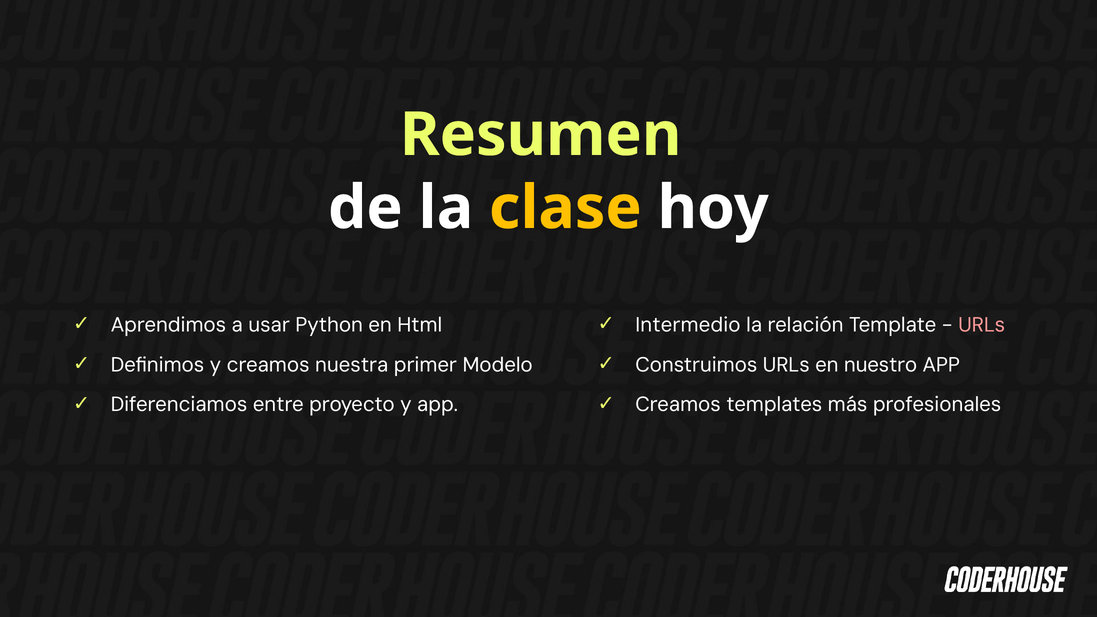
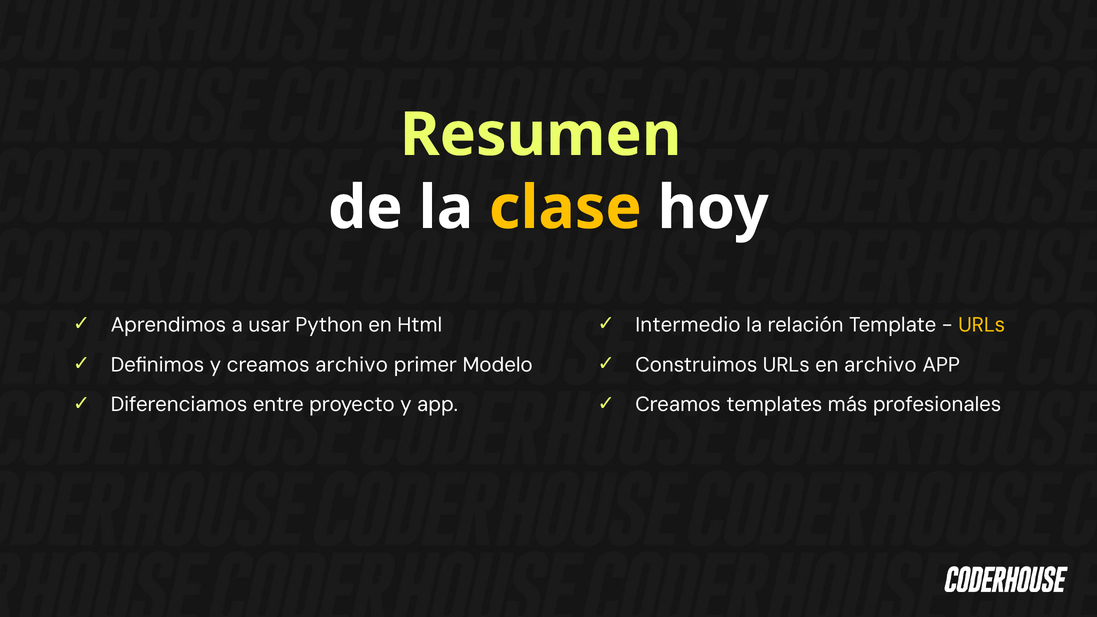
URLs colour: pink -> yellow (982, 325)
creamos nuestra: nuestra -> archivo (352, 365)
en nuestro: nuestro -> archivo (880, 365)
